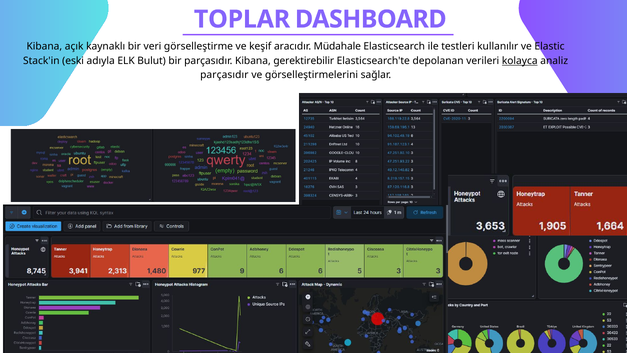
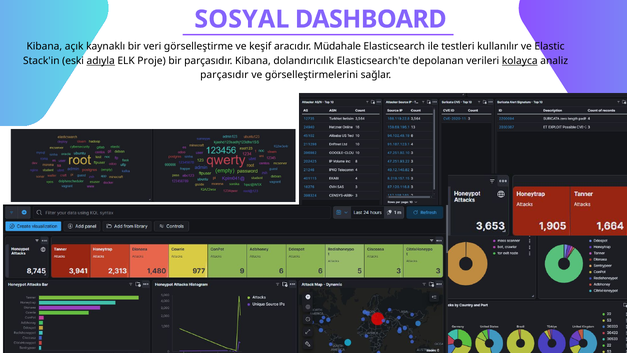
TOPLAR: TOPLAR -> SOSYAL (242, 19)
adıyla underline: none -> present (101, 61)
Bulut: Bulut -> Proje (152, 61)
gerektirebilir: gerektirebilir -> dolandırıcılık (304, 61)
